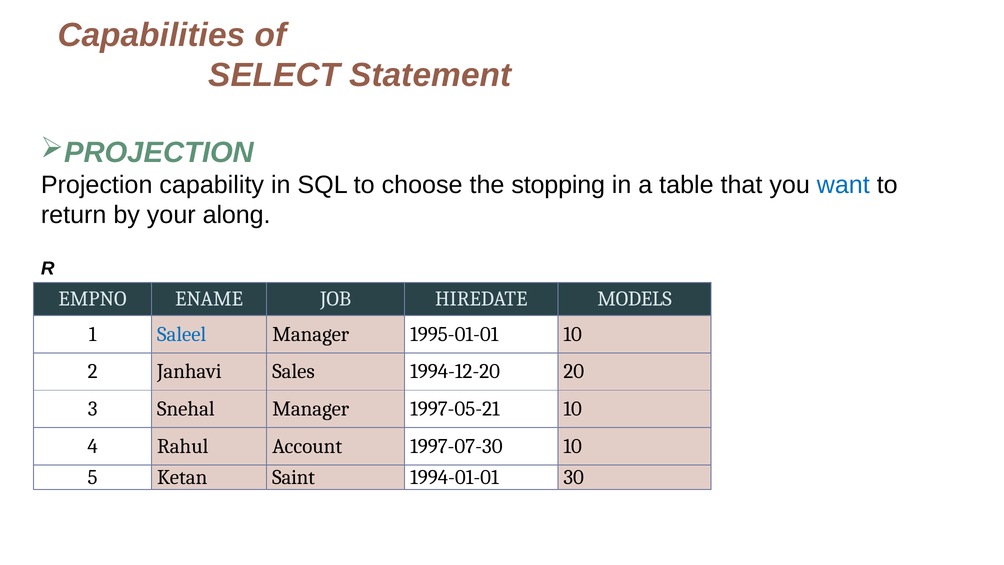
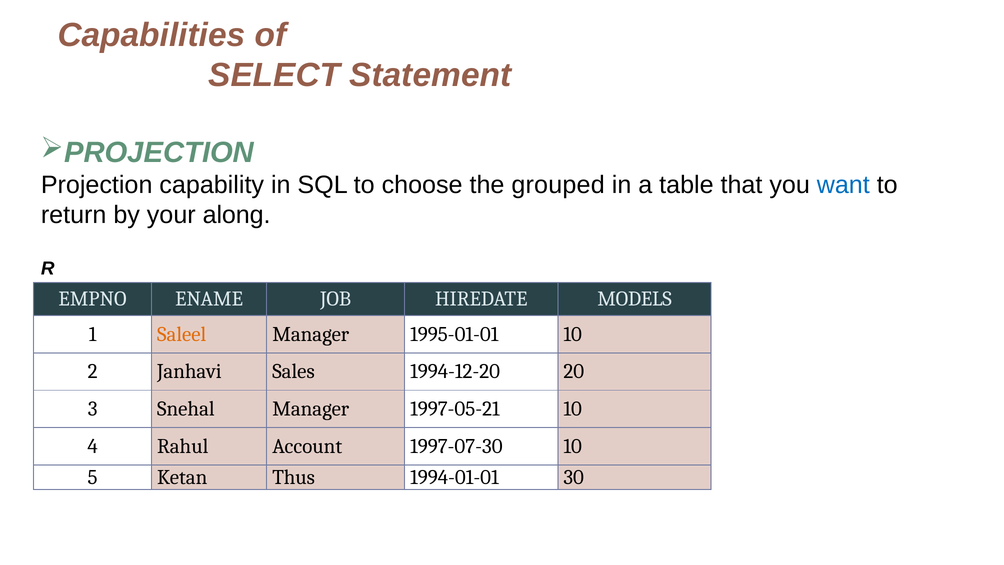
stopping: stopping -> grouped (558, 185)
Saleel colour: blue -> orange (182, 334)
Saint: Saint -> Thus (294, 477)
